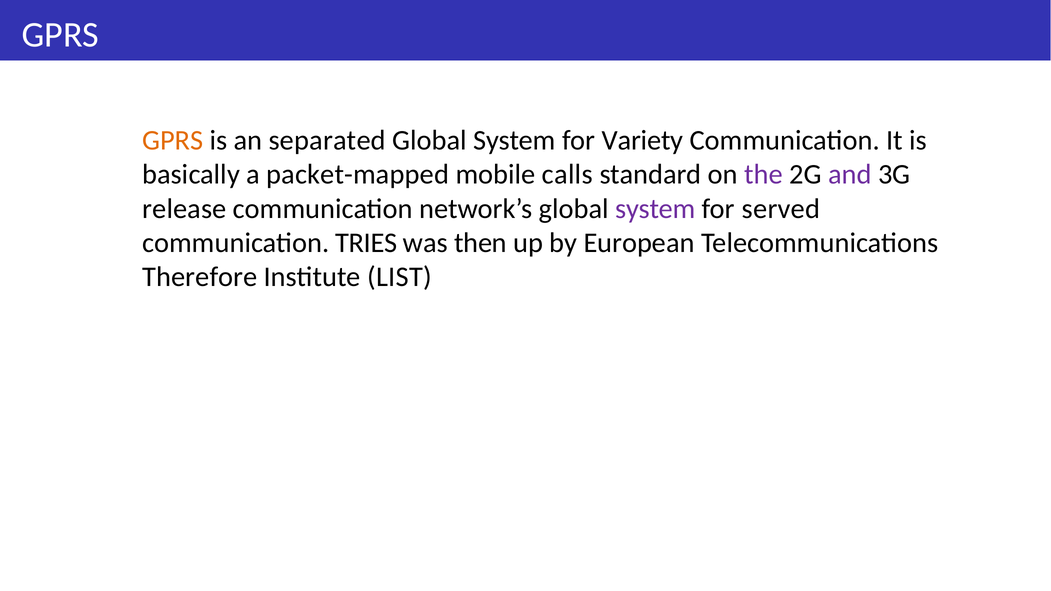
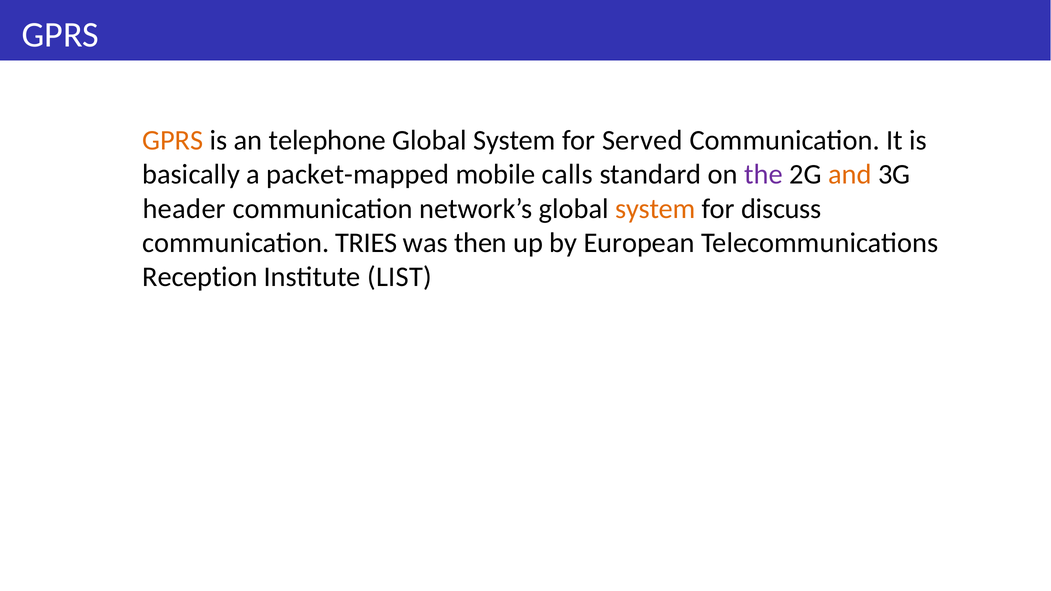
separated: separated -> telephone (327, 140)
Variety: Variety -> Served (642, 140)
and colour: purple -> orange (850, 175)
release: release -> header (184, 209)
system colour: purple -> orange (655, 209)
served: served -> discuss (781, 209)
Therefore: Therefore -> Reception (200, 277)
